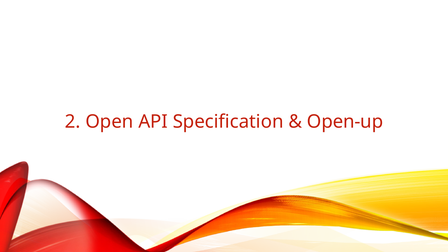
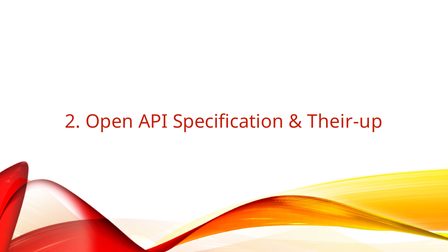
Open-up: Open-up -> Their-up (345, 122)
